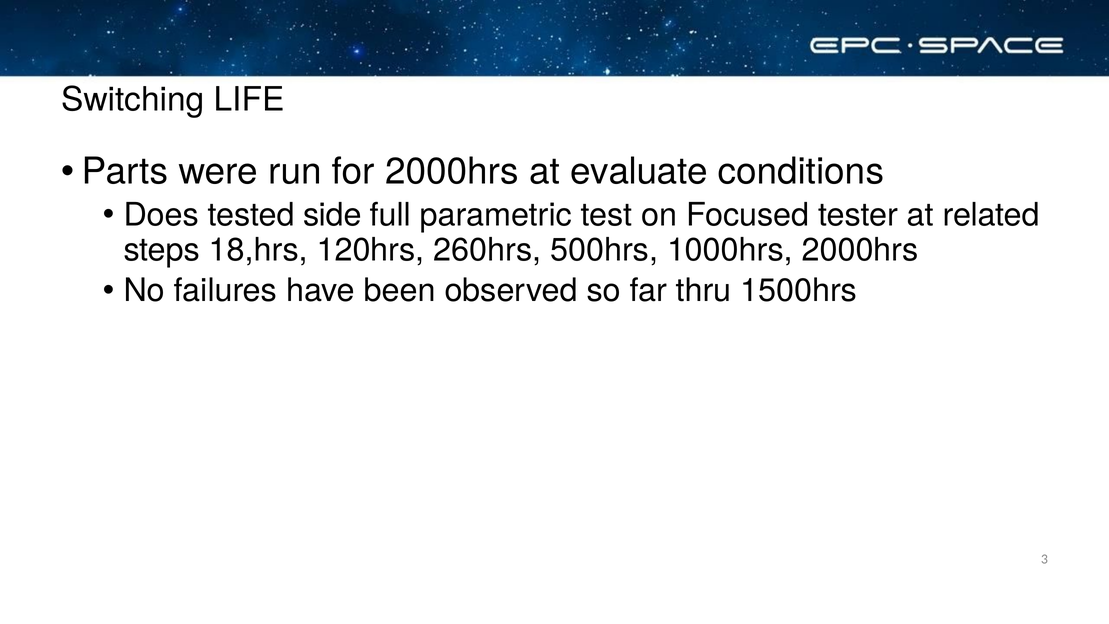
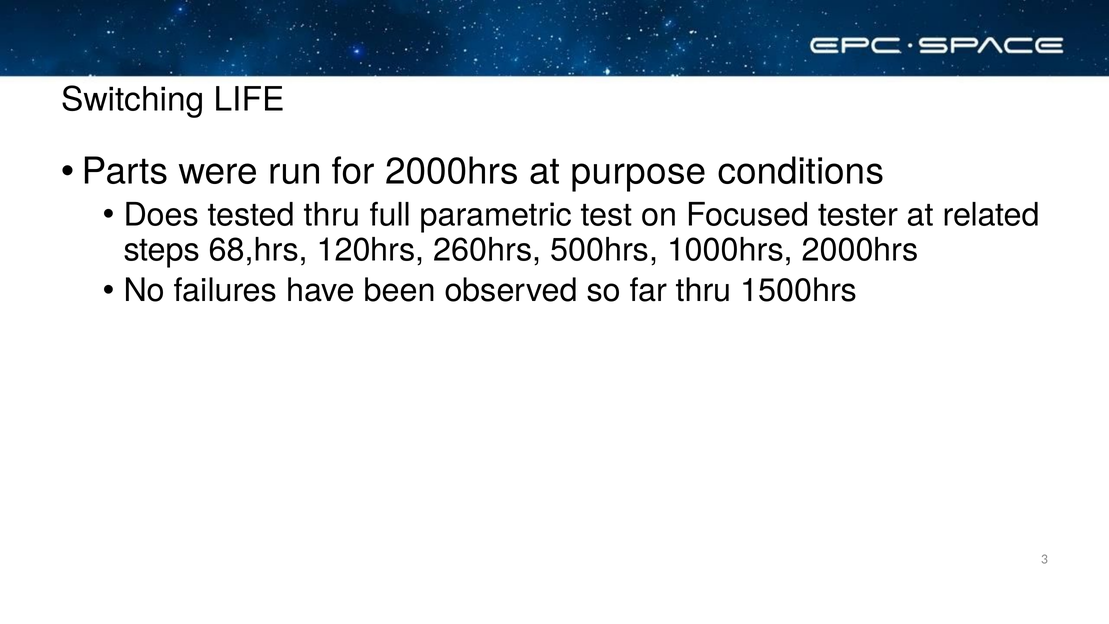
evaluate: evaluate -> purpose (639, 172)
tested side: side -> thru (332, 215)
18,hrs: 18,hrs -> 68,hrs (258, 250)
